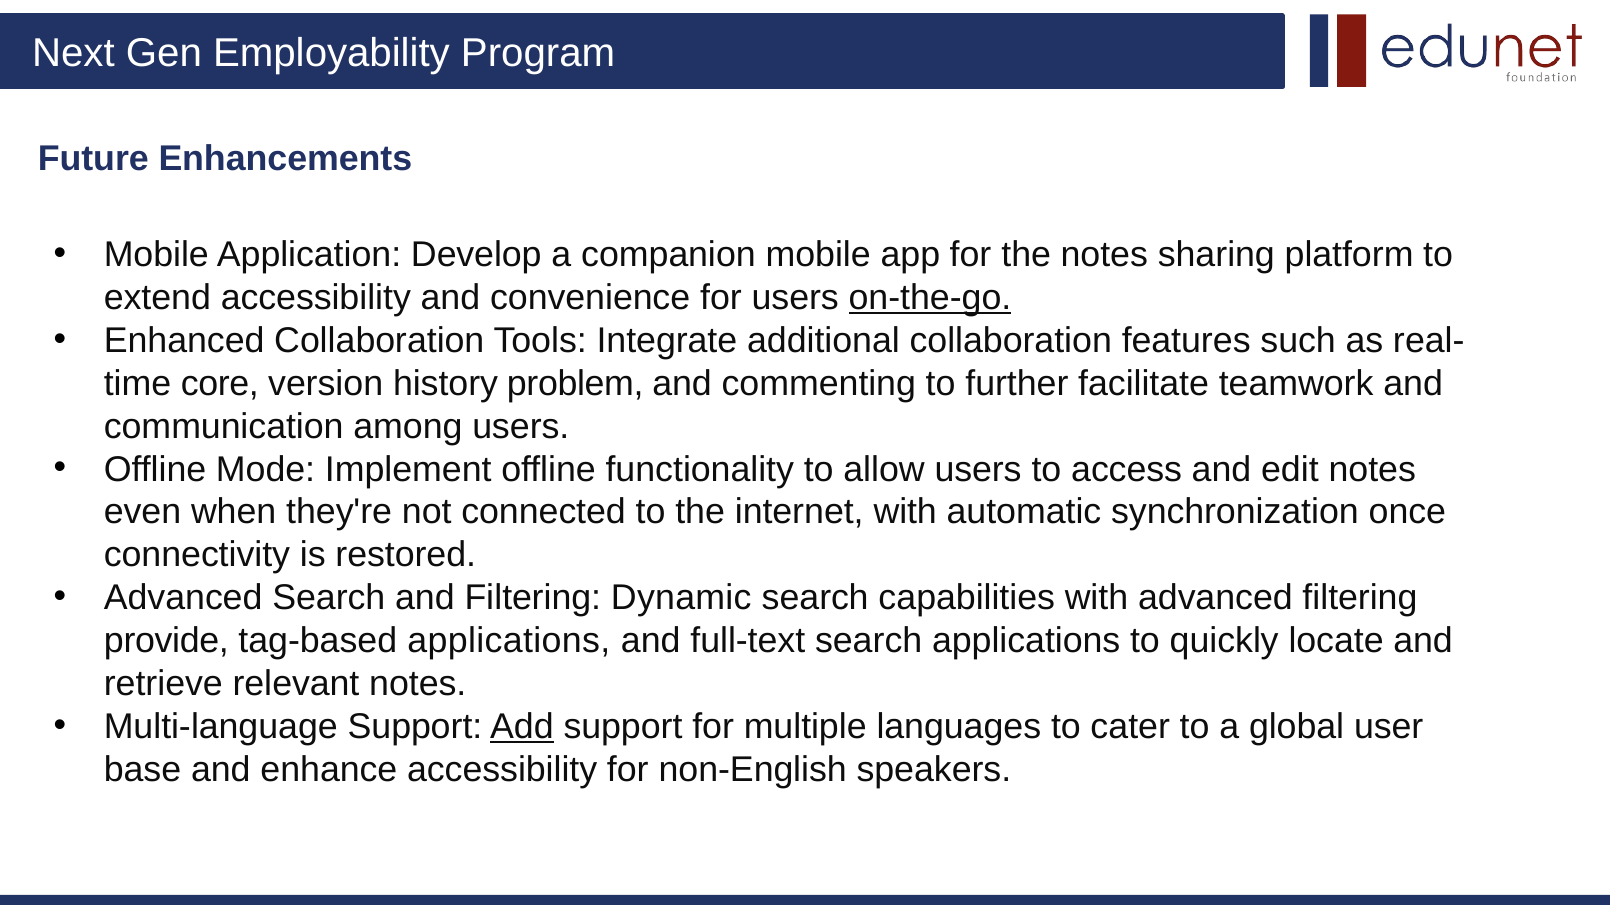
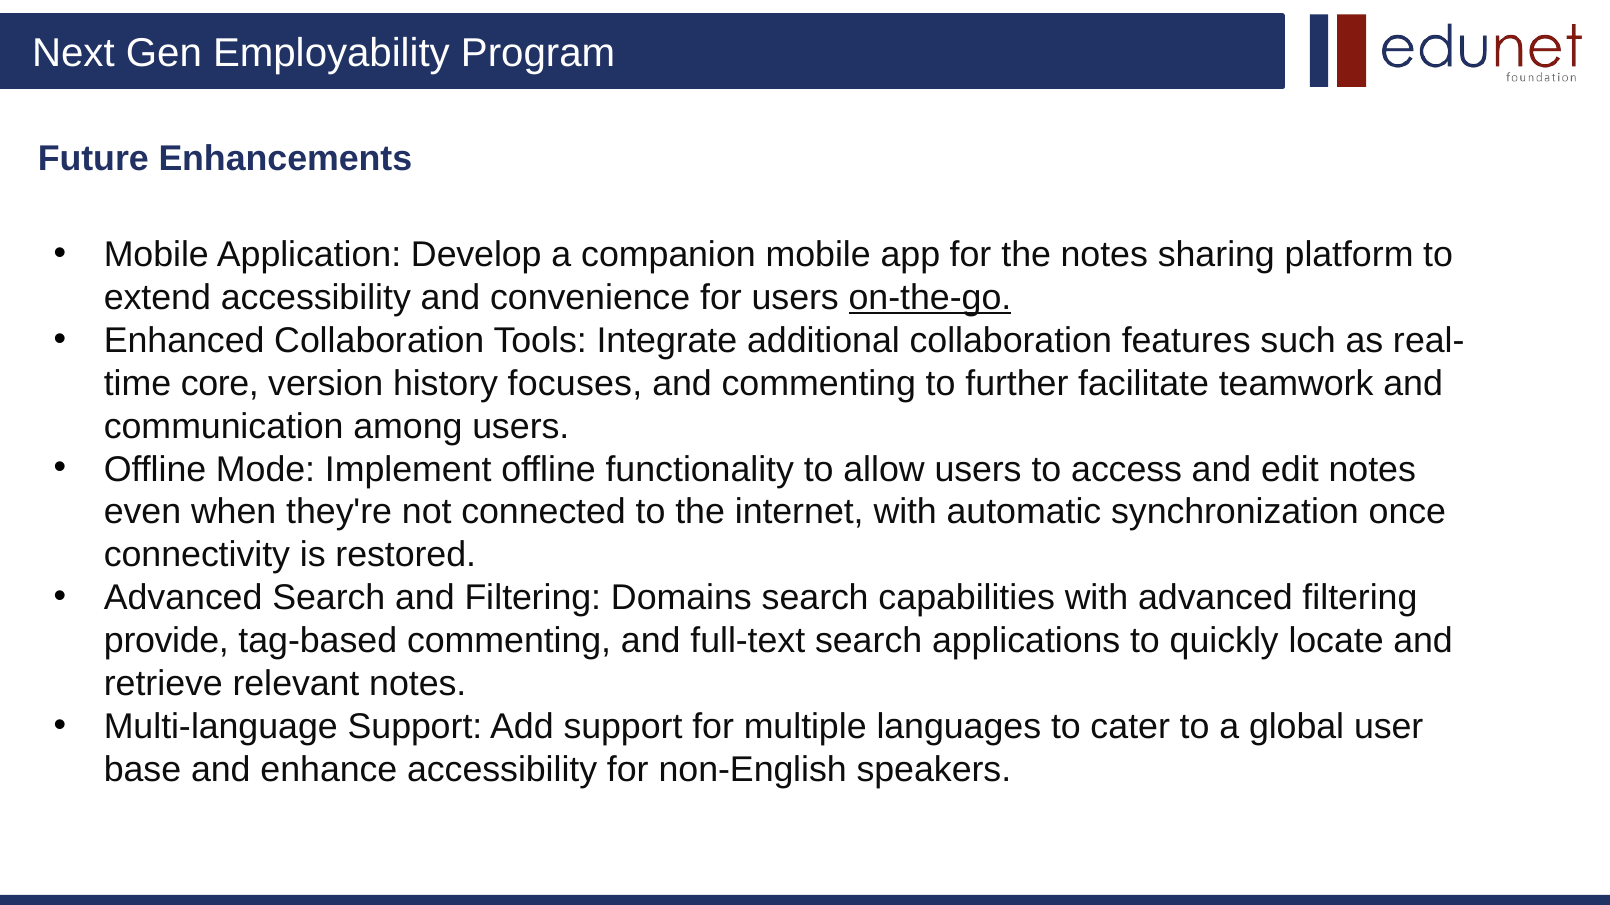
problem: problem -> focuses (575, 384)
Dynamic: Dynamic -> Domains (681, 598)
tag-based applications: applications -> commenting (509, 641)
Add underline: present -> none (522, 727)
